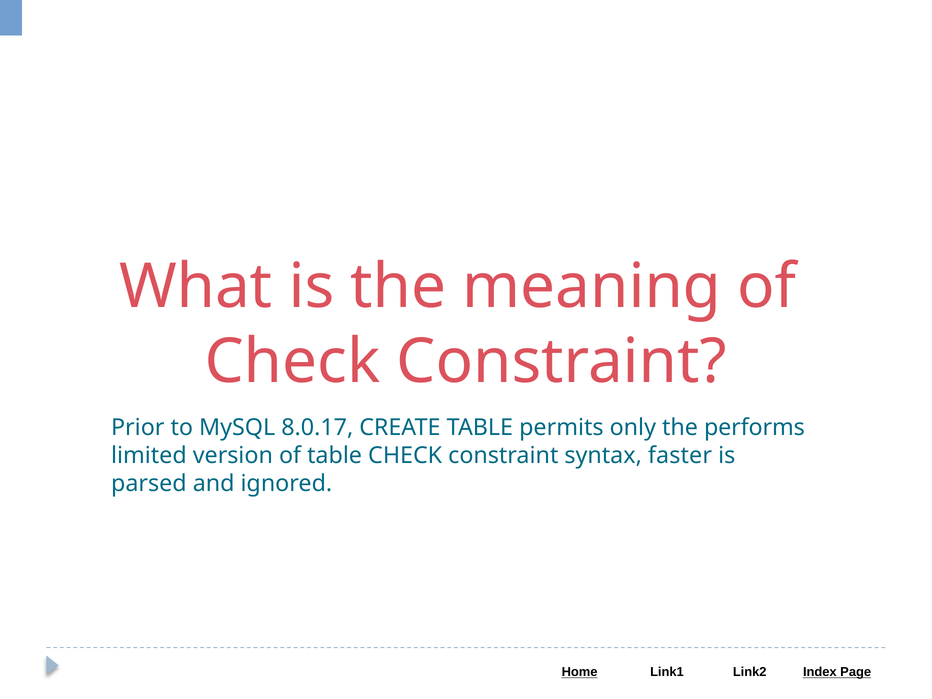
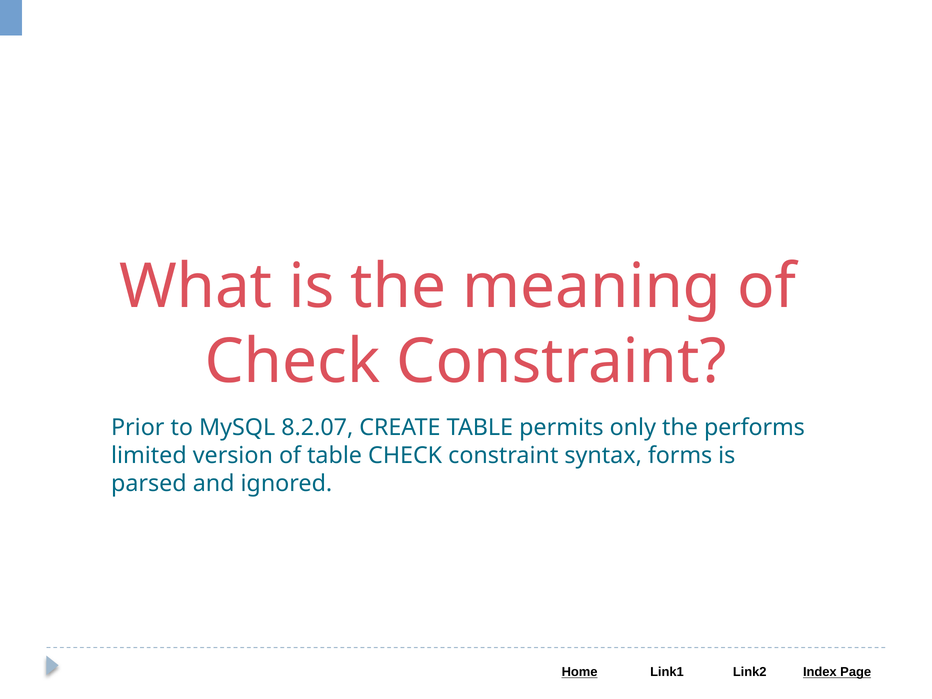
8.0.17: 8.0.17 -> 8.2.07 (317, 428)
faster: faster -> forms (680, 456)
